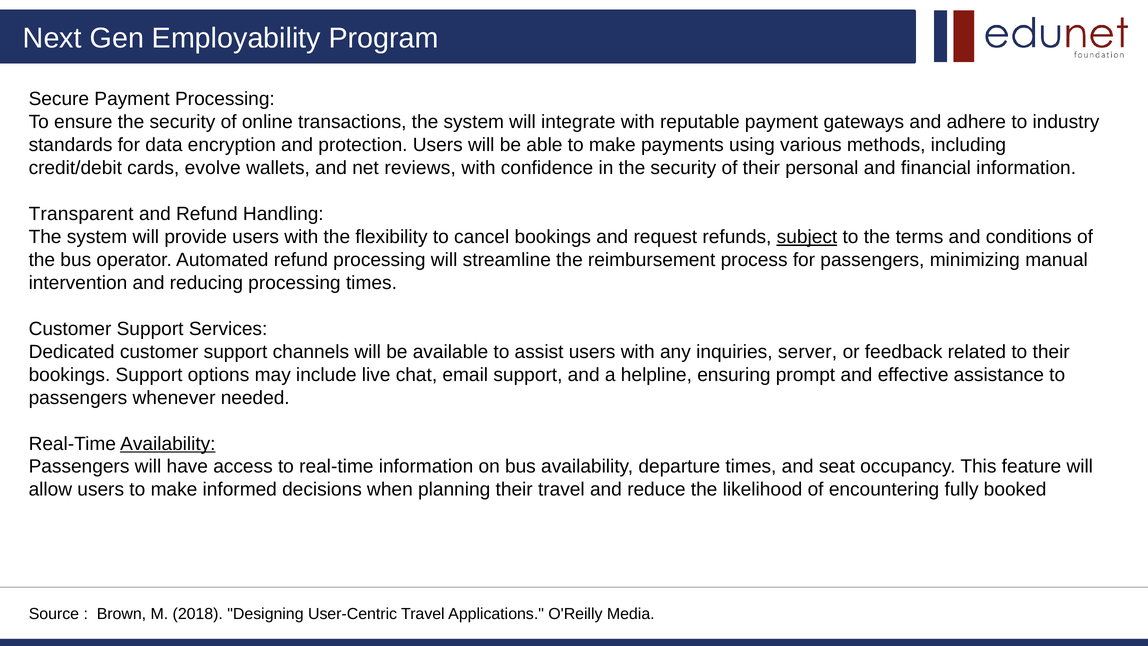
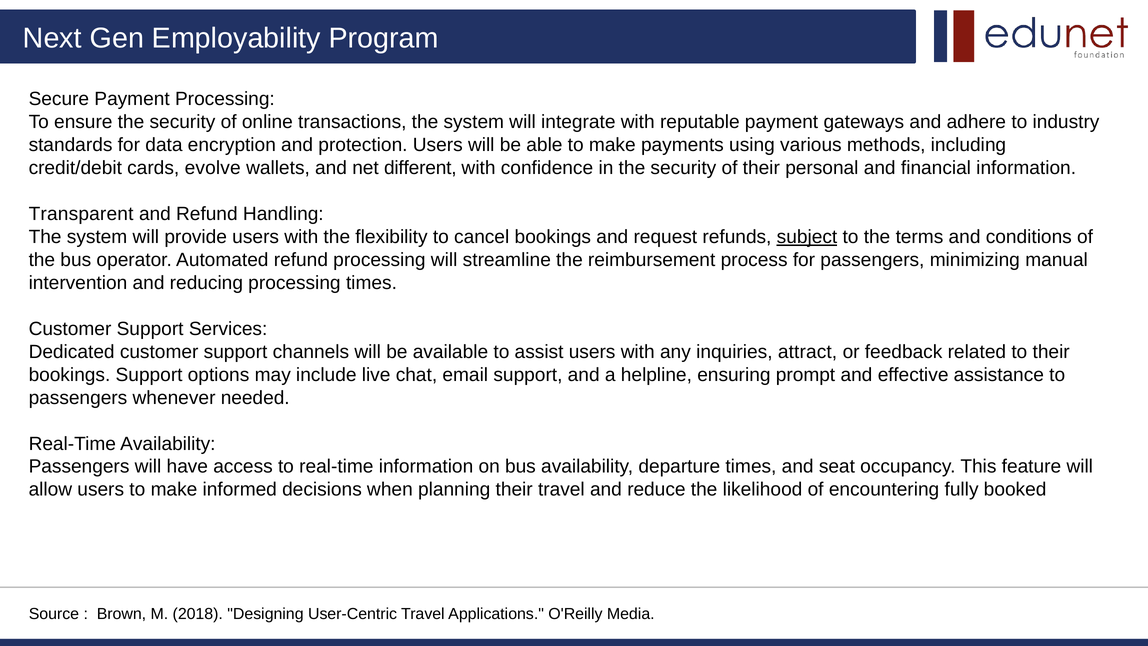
reviews: reviews -> different (420, 168)
server: server -> attract (808, 352)
Availability underline: present -> none (168, 444)
